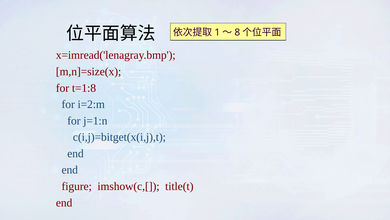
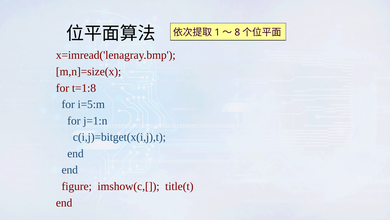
i=2:m: i=2:m -> i=5:m (91, 104)
